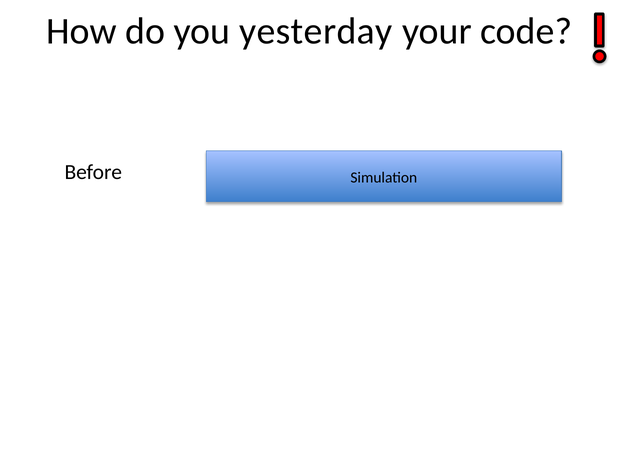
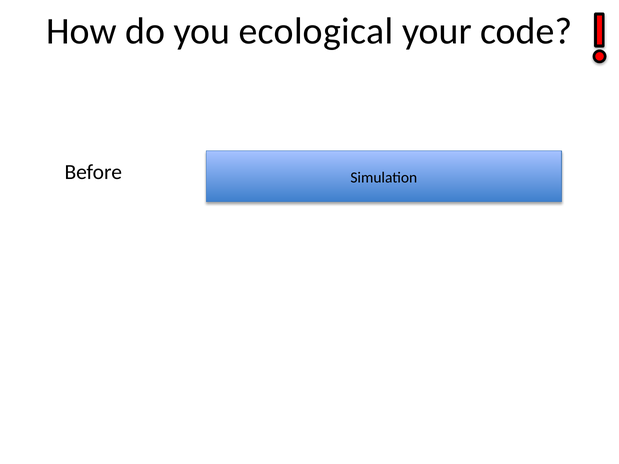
yesterday: yesterday -> ecological (316, 31)
